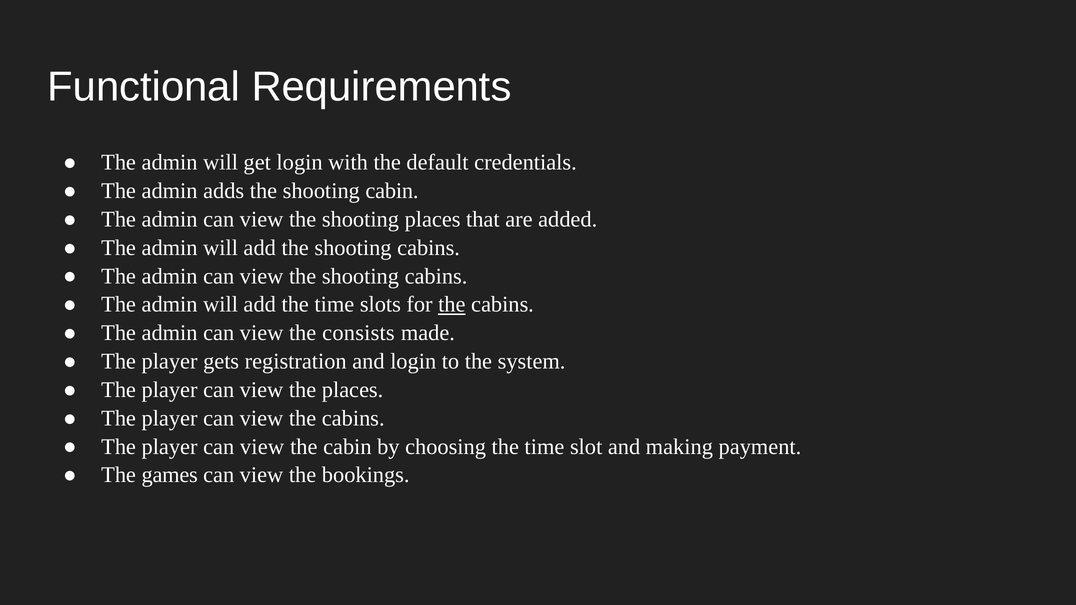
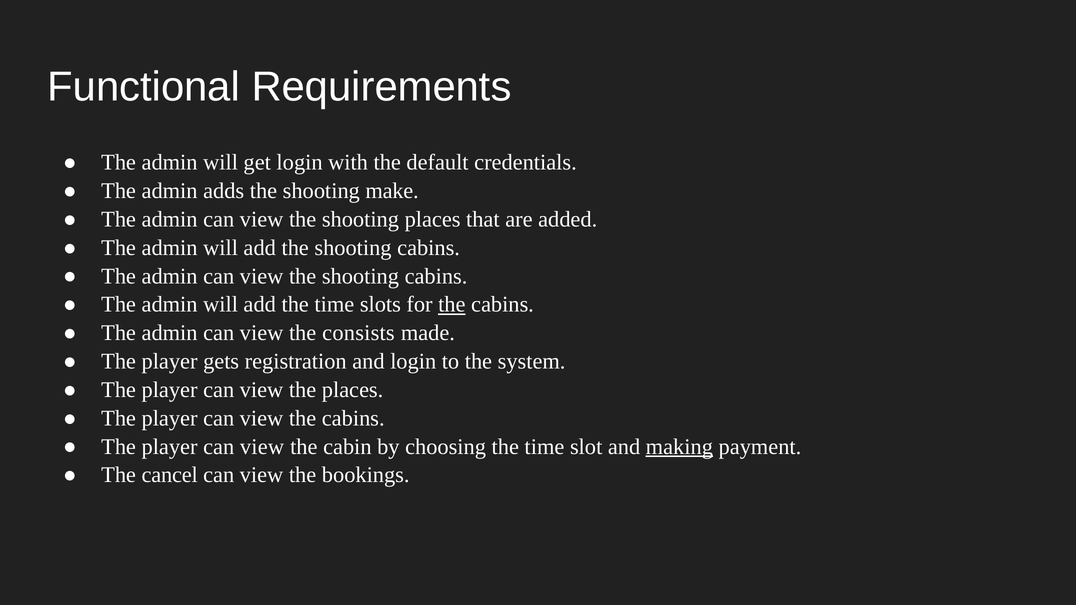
shooting cabin: cabin -> make (392, 191)
making underline: none -> present (679, 447)
games: games -> cancel (170, 475)
